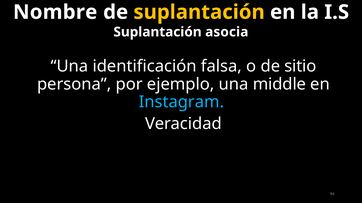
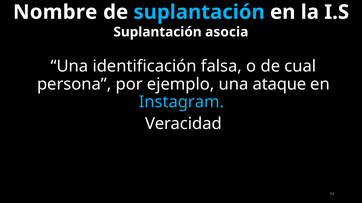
suplantación colour: yellow -> light blue (199, 12)
sitio: sitio -> cual (300, 66)
middle: middle -> ataque (279, 84)
